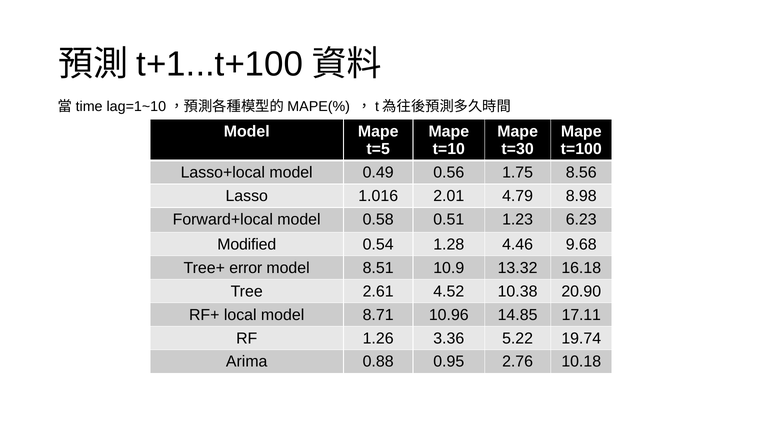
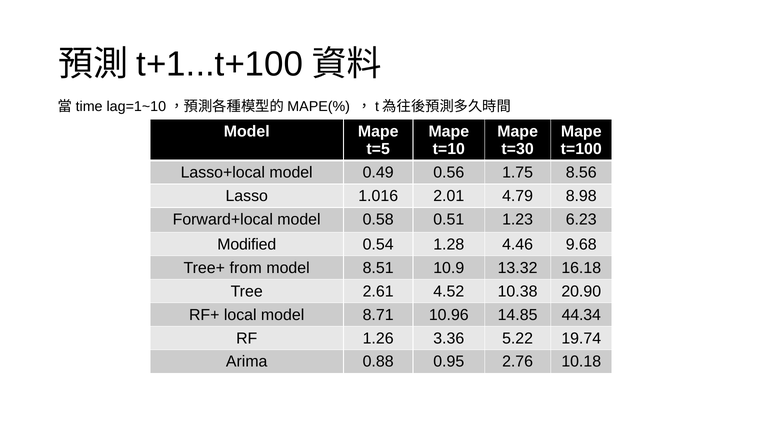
error: error -> from (246, 268)
17.11: 17.11 -> 44.34 (581, 315)
